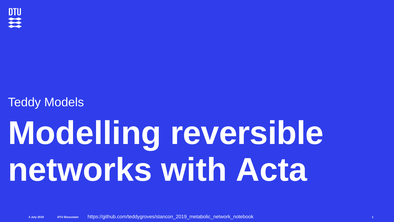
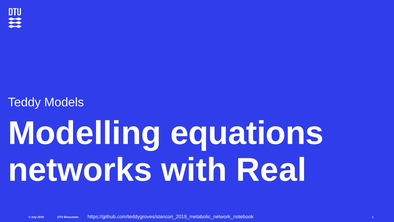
reversible: reversible -> equations (247, 133)
Acta: Acta -> Real (271, 170)
